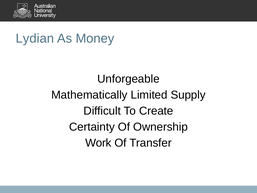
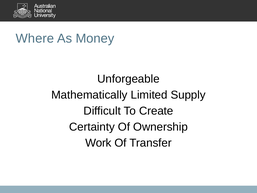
Lydian: Lydian -> Where (35, 38)
